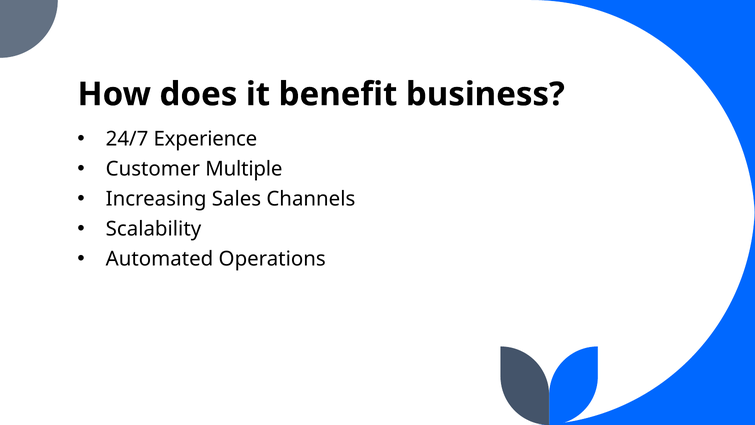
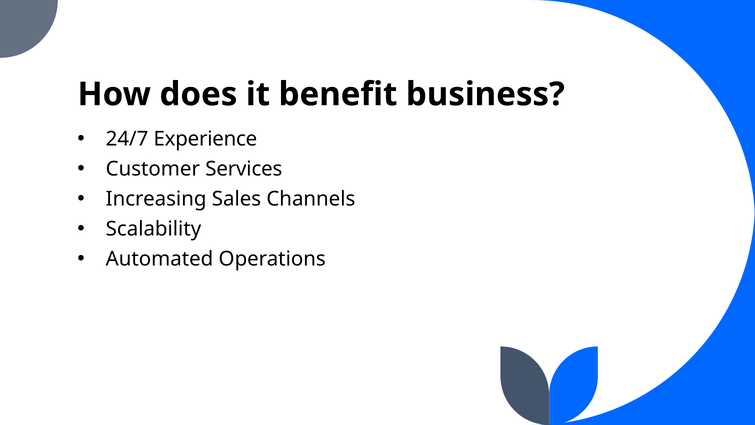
Multiple: Multiple -> Services (244, 169)
